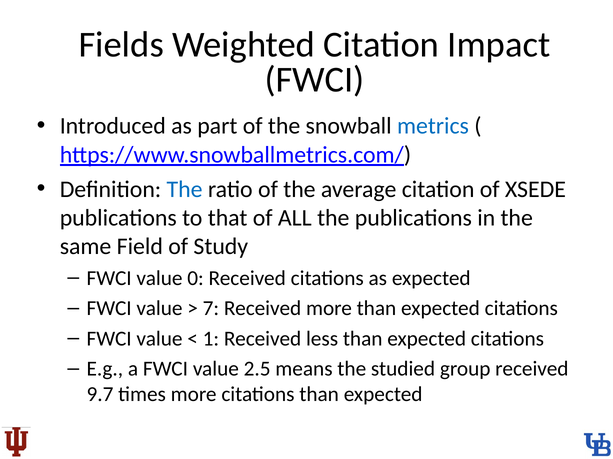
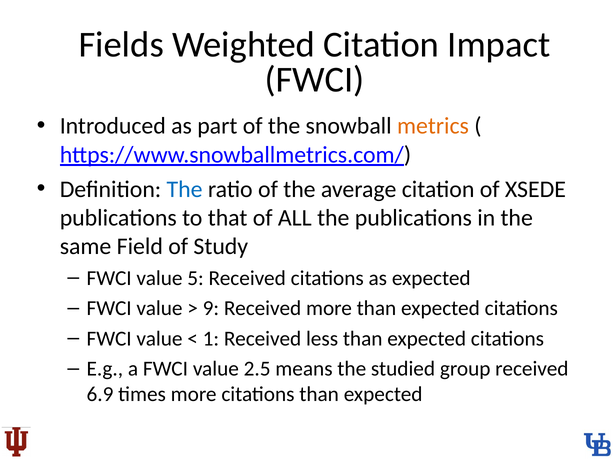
metrics colour: blue -> orange (433, 126)
0: 0 -> 5 (196, 278)
7: 7 -> 9 (211, 309)
9.7: 9.7 -> 6.9 (100, 395)
